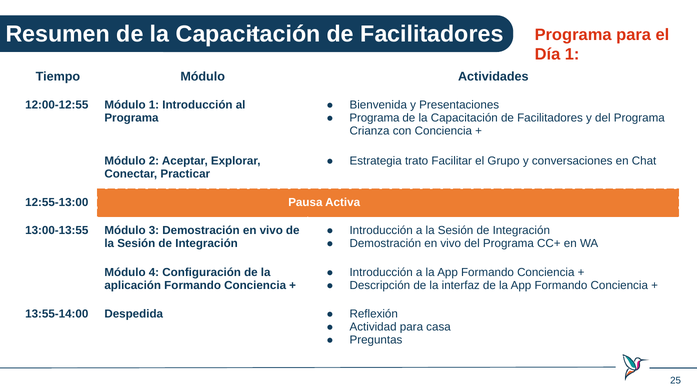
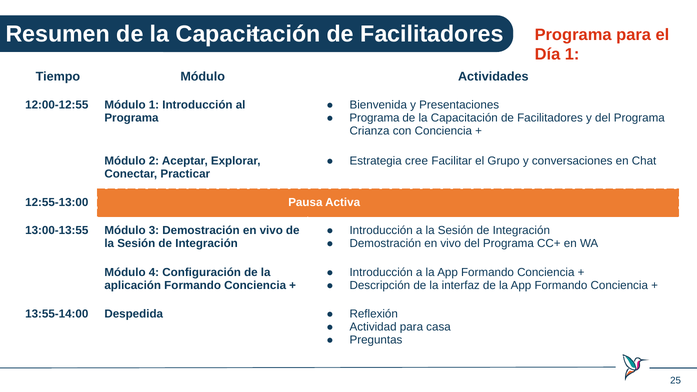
trato: trato -> cree (417, 161)
